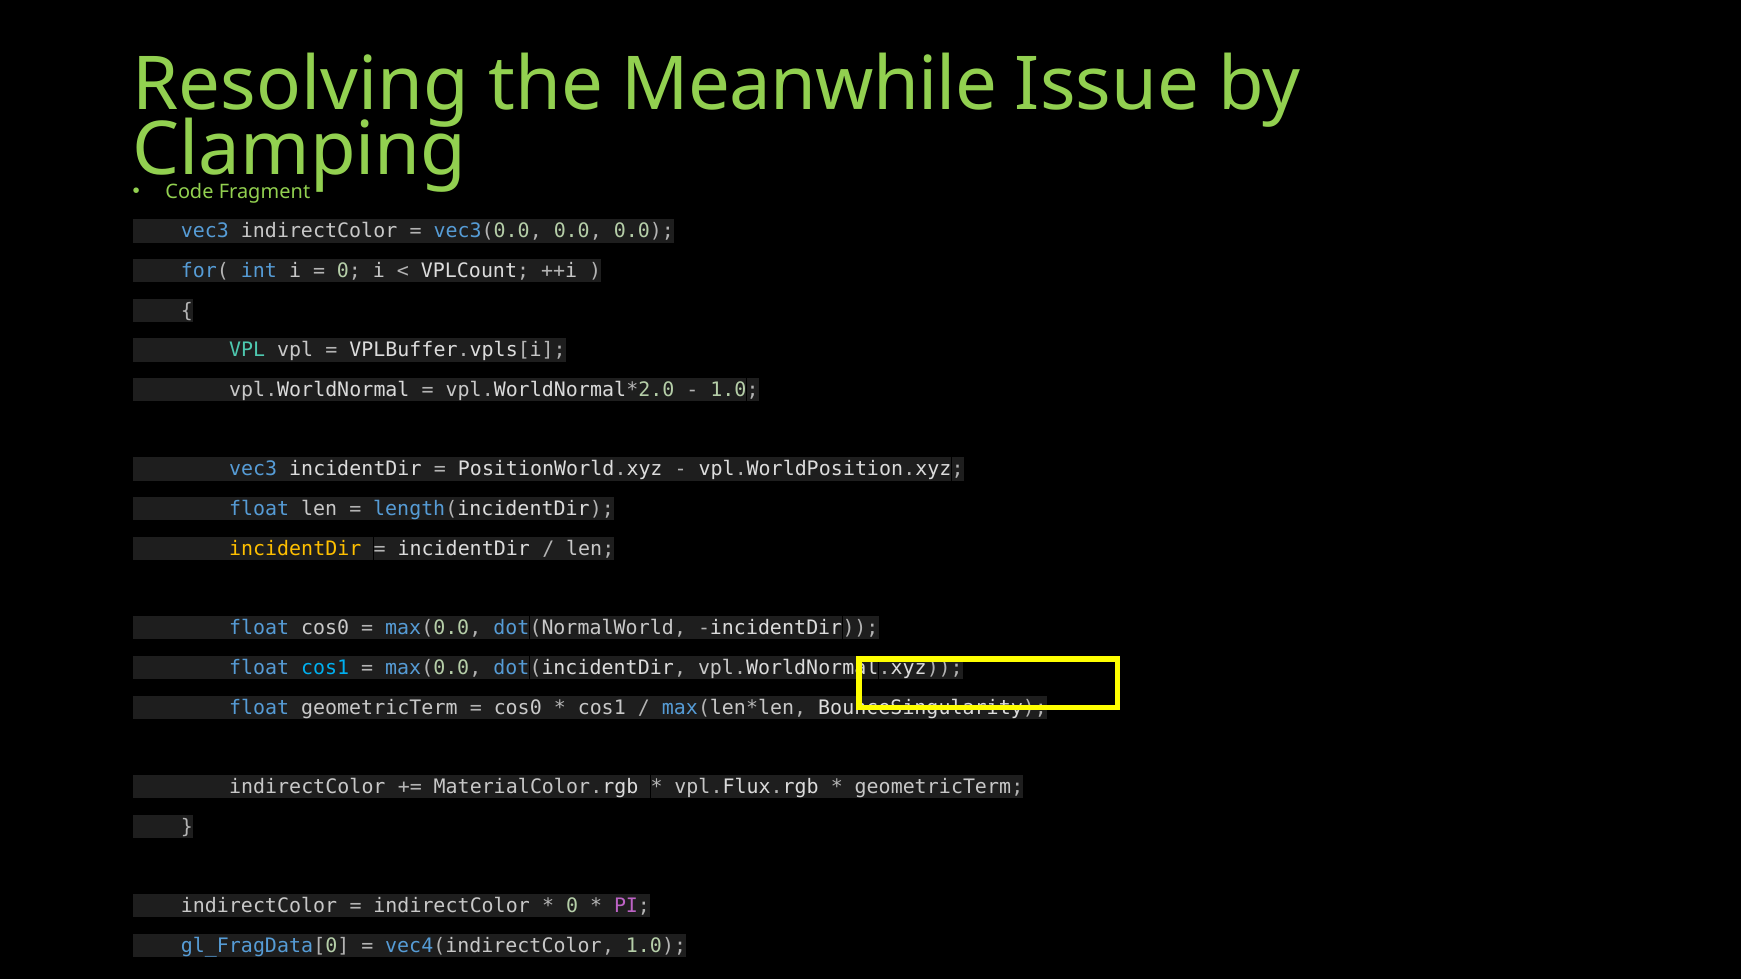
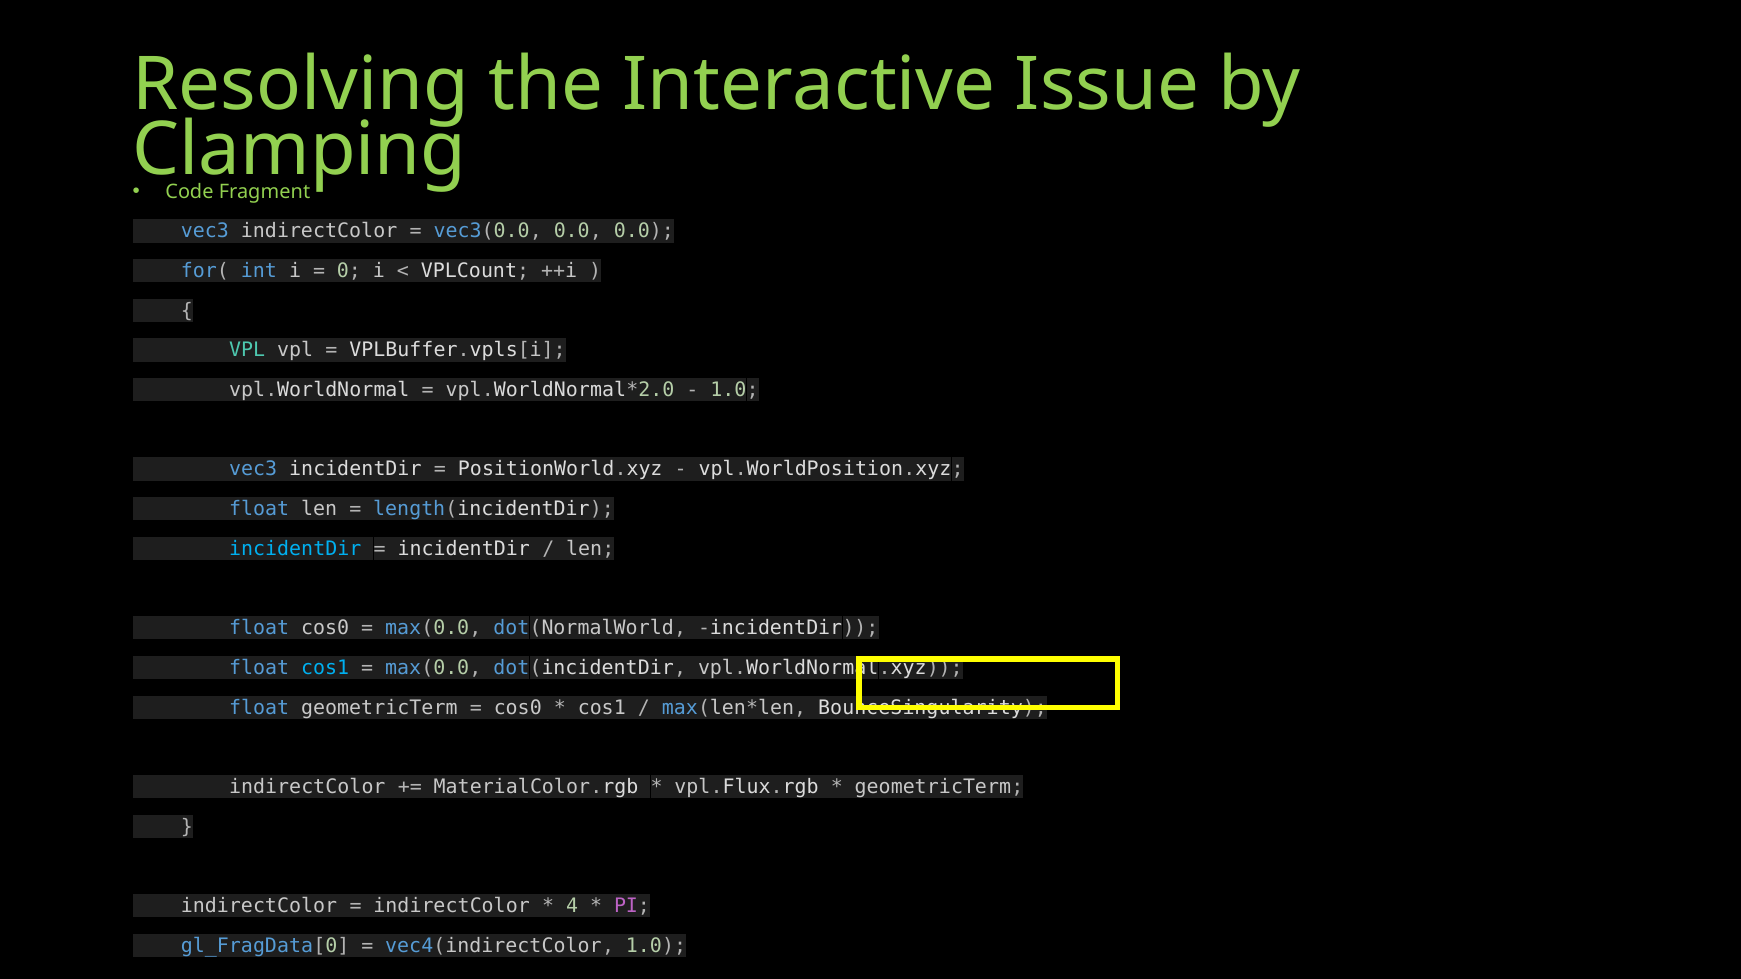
Meanwhile: Meanwhile -> Interactive (809, 85)
incidentDir colour: yellow -> light blue (295, 549)
0: 0 -> 4 (572, 906)
